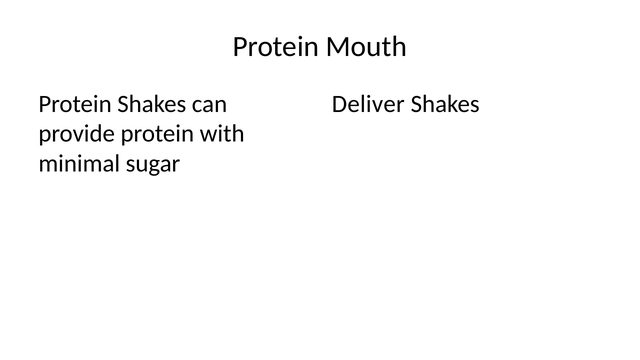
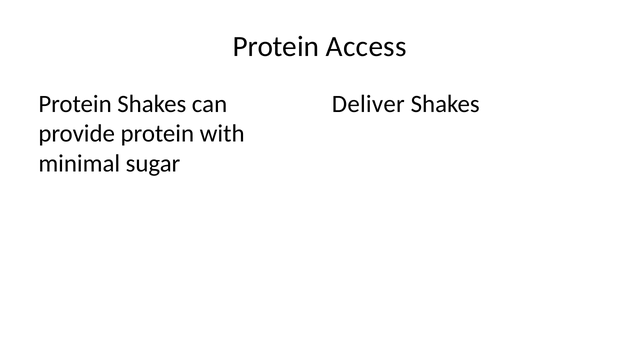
Mouth: Mouth -> Access (366, 46)
